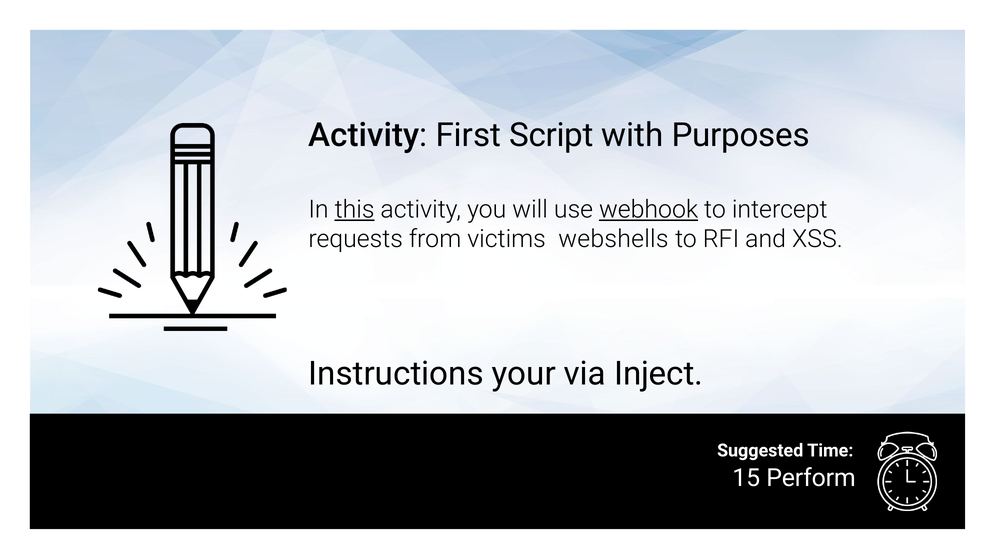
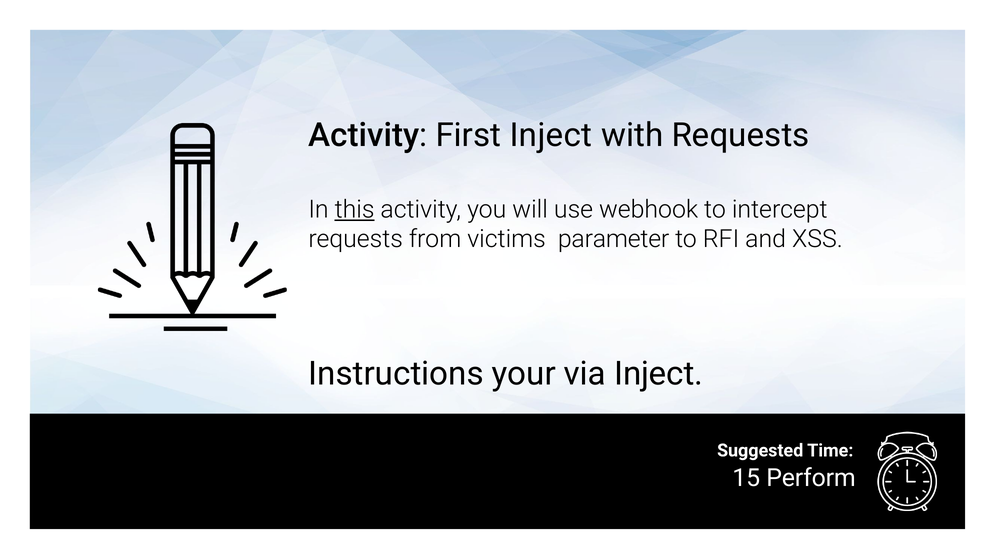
First Script: Script -> Inject (551, 136)
with Purposes: Purposes -> Requests (741, 136)
webhook underline: present -> none (649, 210)
webshells: webshells -> parameter (614, 240)
